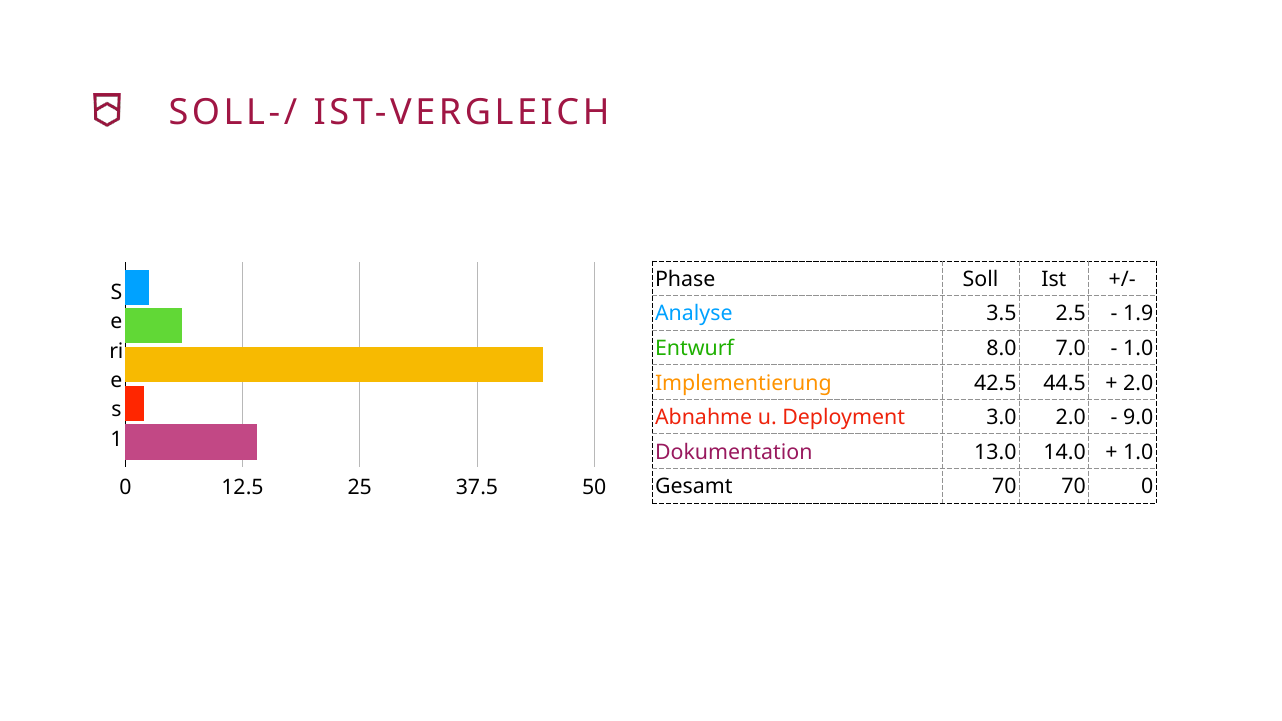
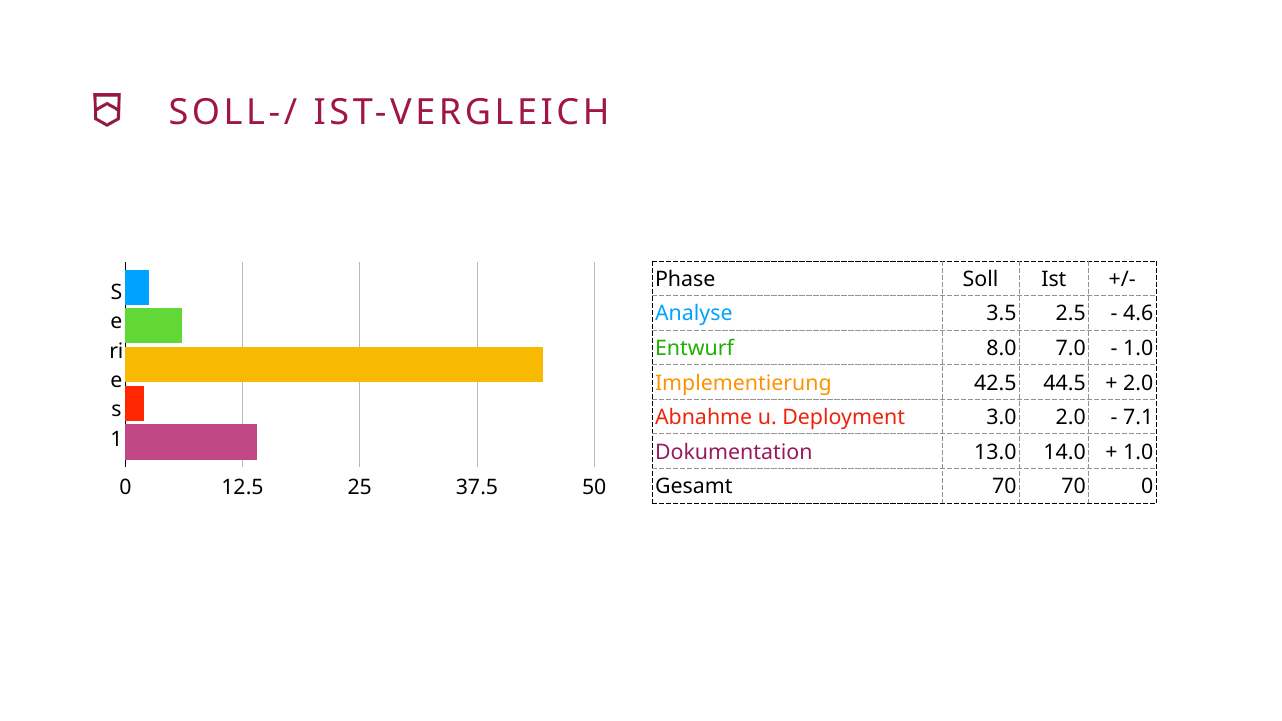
1.9: 1.9 -> 4.6 (1138, 314)
9.0: 9.0 -> 7.1 (1138, 418)
